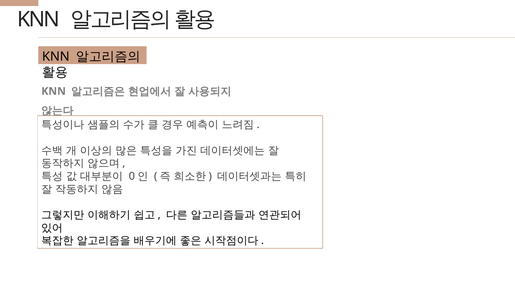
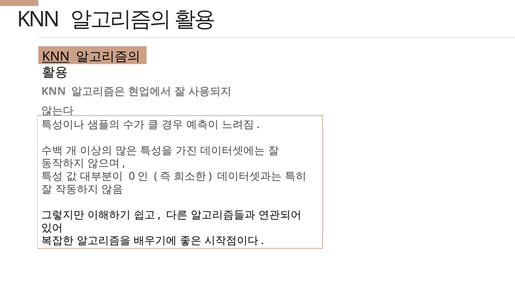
KNN underline: none -> present (56, 57)
